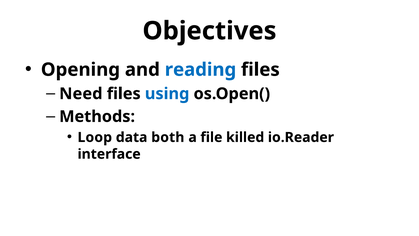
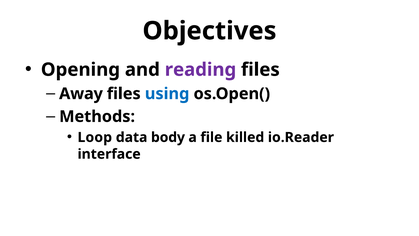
reading colour: blue -> purple (200, 70)
Need: Need -> Away (81, 94)
both: both -> body (168, 137)
